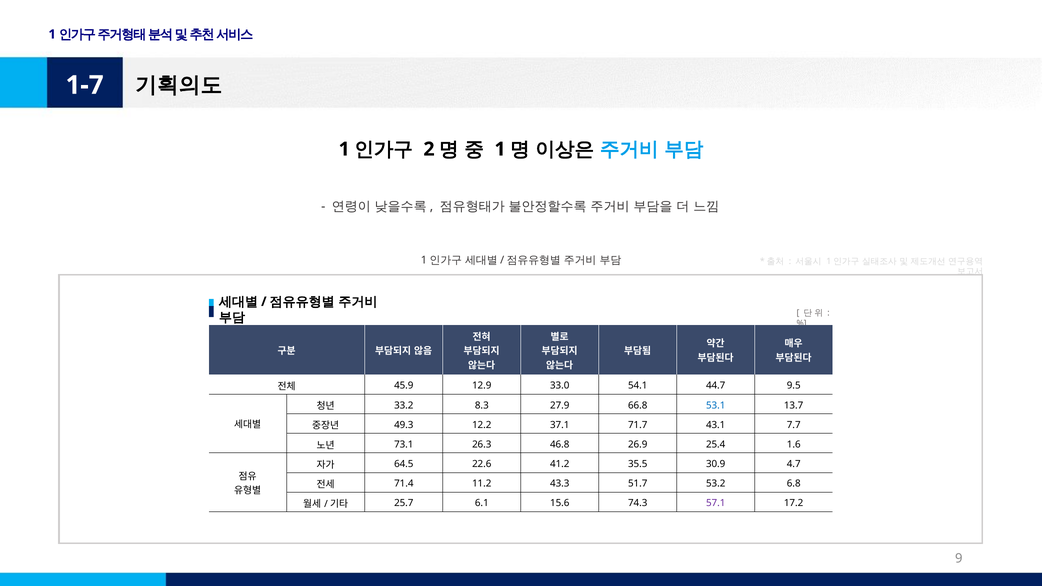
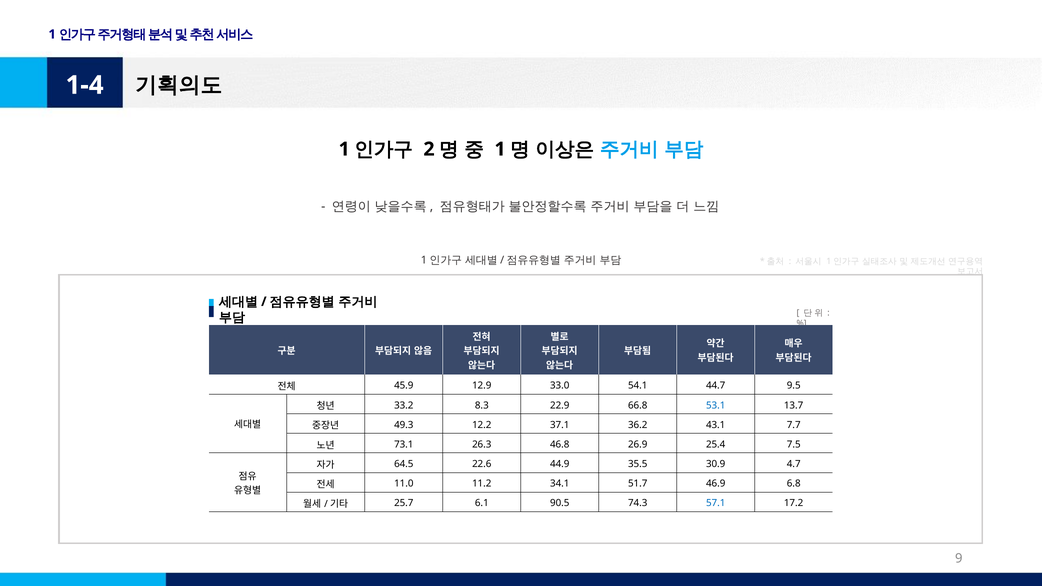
1-7: 1-7 -> 1-4 (85, 85)
27.9: 27.9 -> 22.9 (560, 405)
71.7: 71.7 -> 36.2 (638, 425)
1.6: 1.6 -> 7.5 (794, 445)
41.2: 41.2 -> 44.9 (560, 464)
71.4: 71.4 -> 11.0 (404, 484)
43.3: 43.3 -> 34.1 (560, 484)
53.2: 53.2 -> 46.9 (716, 484)
15.6: 15.6 -> 90.5 (560, 503)
57.1 colour: purple -> blue (716, 503)
